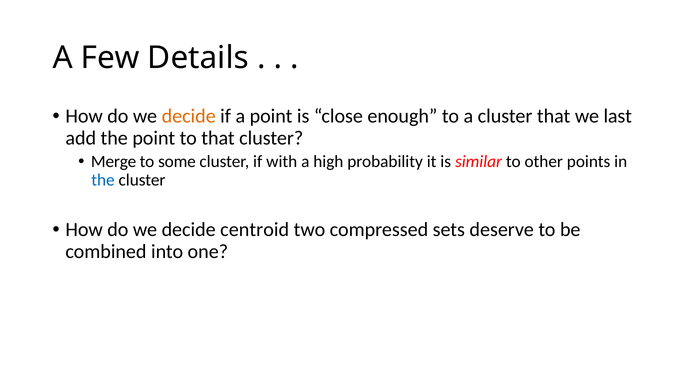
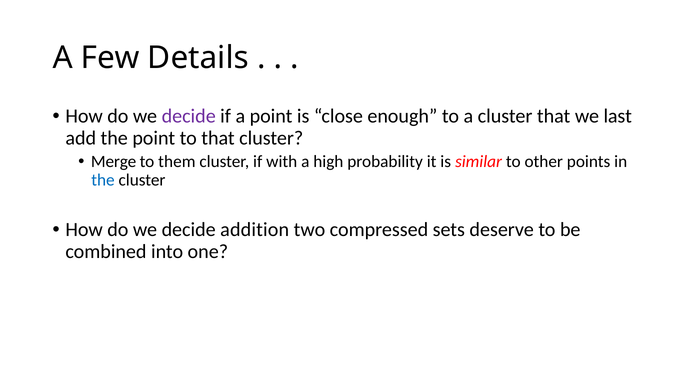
decide colour: orange -> purple (189, 116)
some: some -> them (177, 162)
centroid: centroid -> addition (255, 230)
